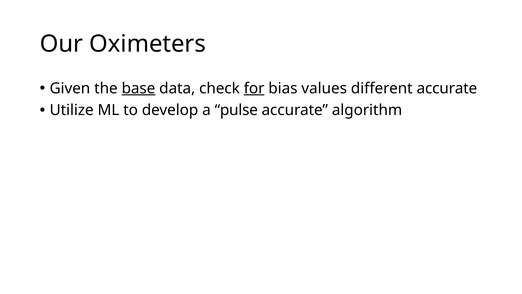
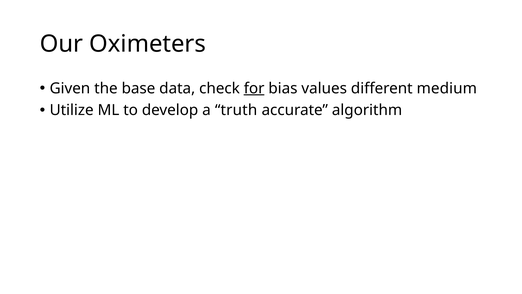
base underline: present -> none (138, 88)
different accurate: accurate -> medium (447, 88)
pulse: pulse -> truth (236, 110)
